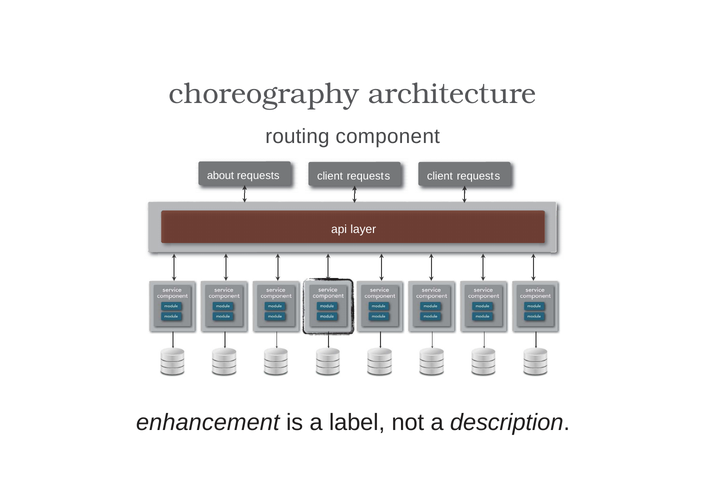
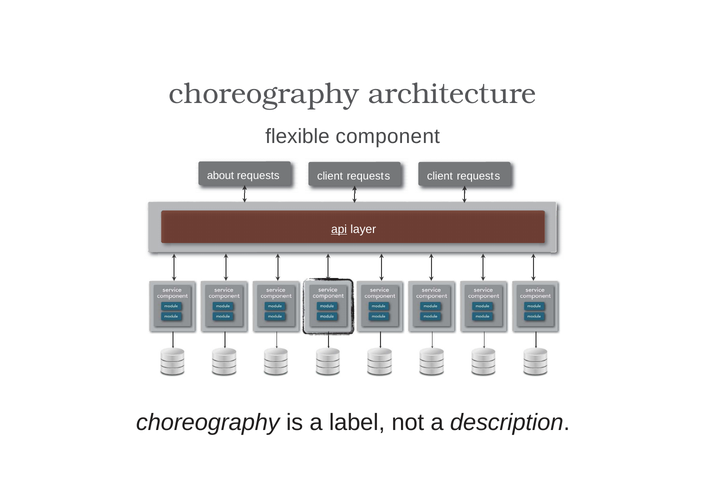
routing: routing -> flexible (298, 137)
api underline: none -> present (339, 229)
enhancement: enhancement -> choreography (208, 423)
